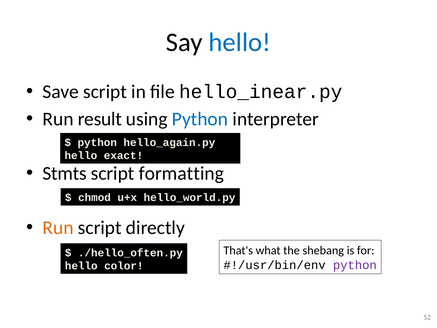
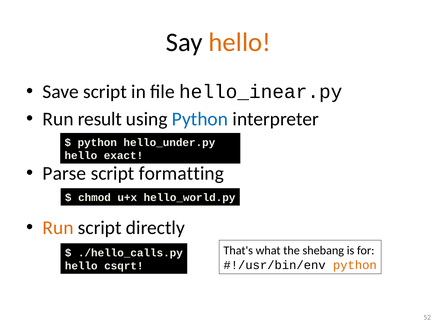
hello colour: blue -> orange (240, 42)
hello_again.py: hello_again.py -> hello_under.py (169, 142)
Stmts: Stmts -> Parse (64, 173)
./hello_often.py: ./hello_often.py -> ./hello_calls.py (130, 253)
python colour: purple -> orange (355, 265)
color: color -> csqrt (124, 266)
